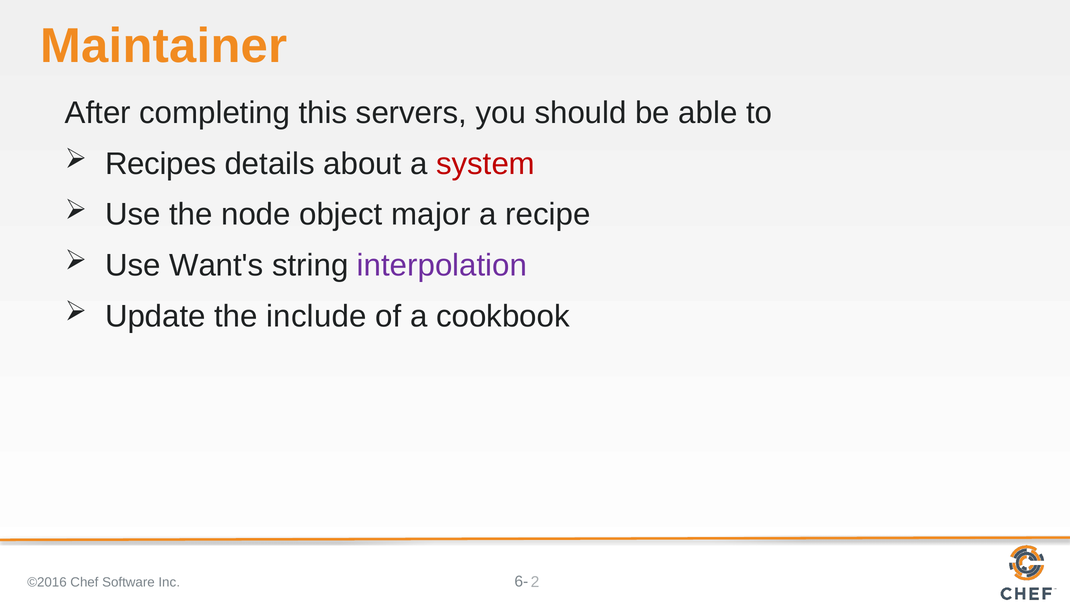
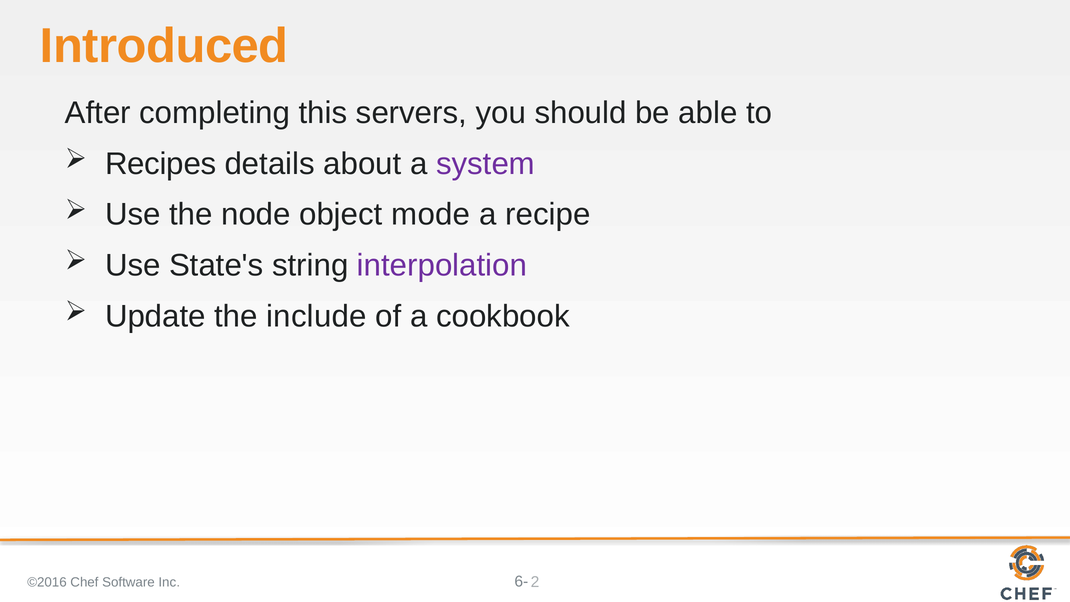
Maintainer: Maintainer -> Introduced (164, 46)
system colour: red -> purple (486, 164)
major: major -> mode (431, 215)
Want's: Want's -> State's (216, 265)
